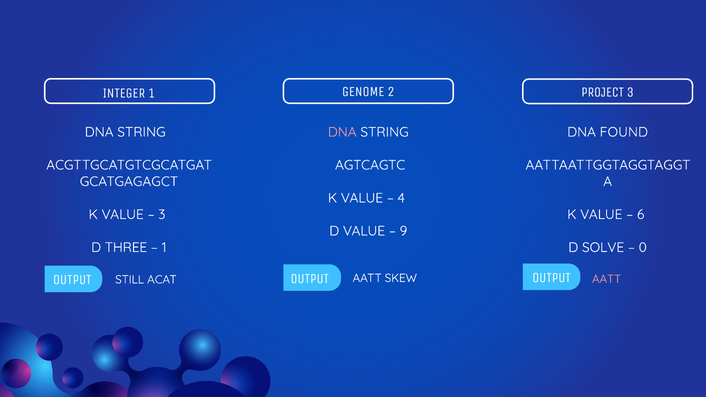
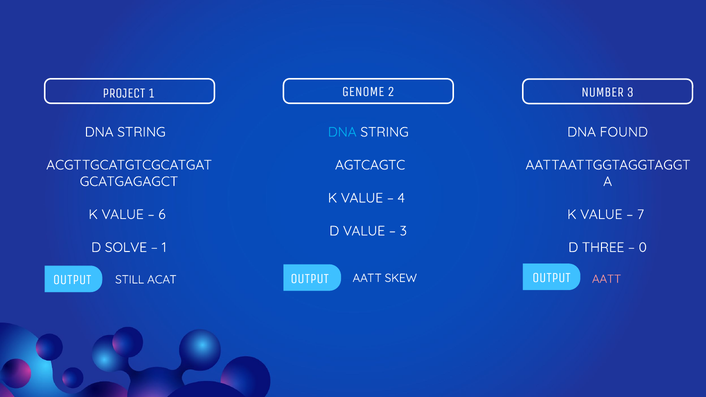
PROJECT: PROJECT -> NUMBER (603, 92)
INTEGER: INTEGER -> PROJECT (124, 93)
DNA colour: pink -> light blue (342, 132)
3: 3 -> 6 (162, 215)
6: 6 -> 7 (640, 215)
9: 9 -> 3 (403, 231)
THREE: THREE -> SOLVE (126, 247)
SOLVE: SOLVE -> THREE (603, 247)
